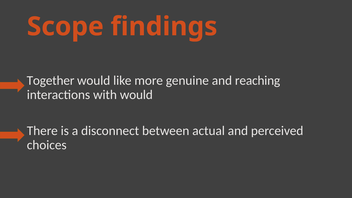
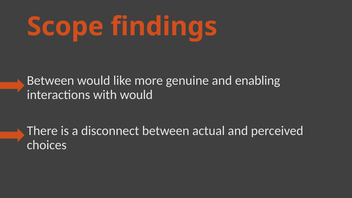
Together: Together -> Between (51, 81)
reaching: reaching -> enabling (258, 81)
